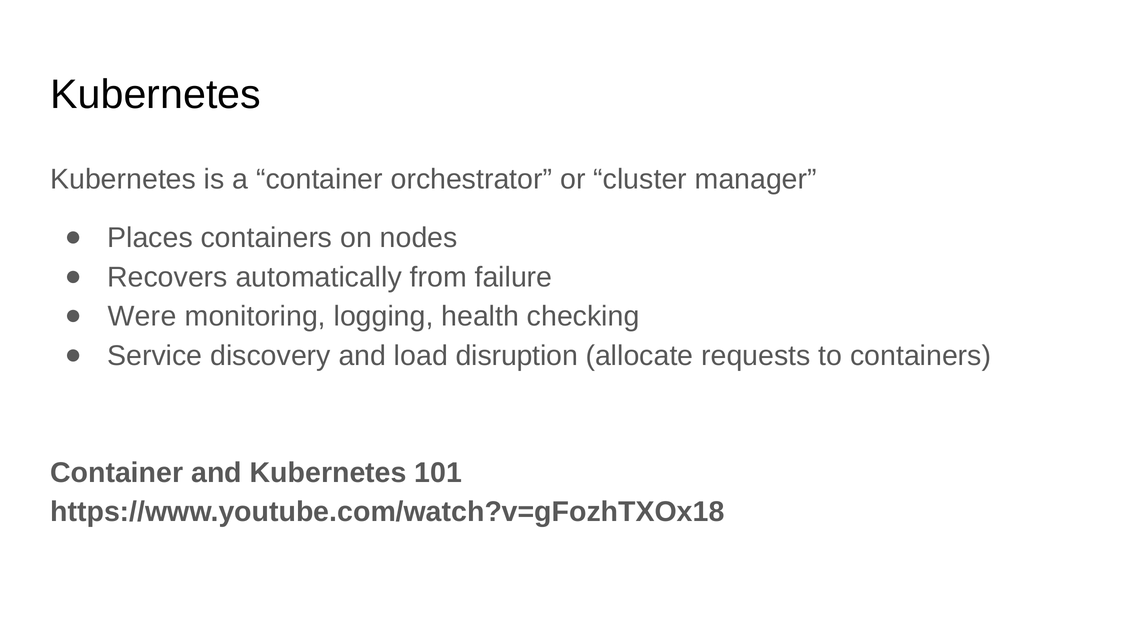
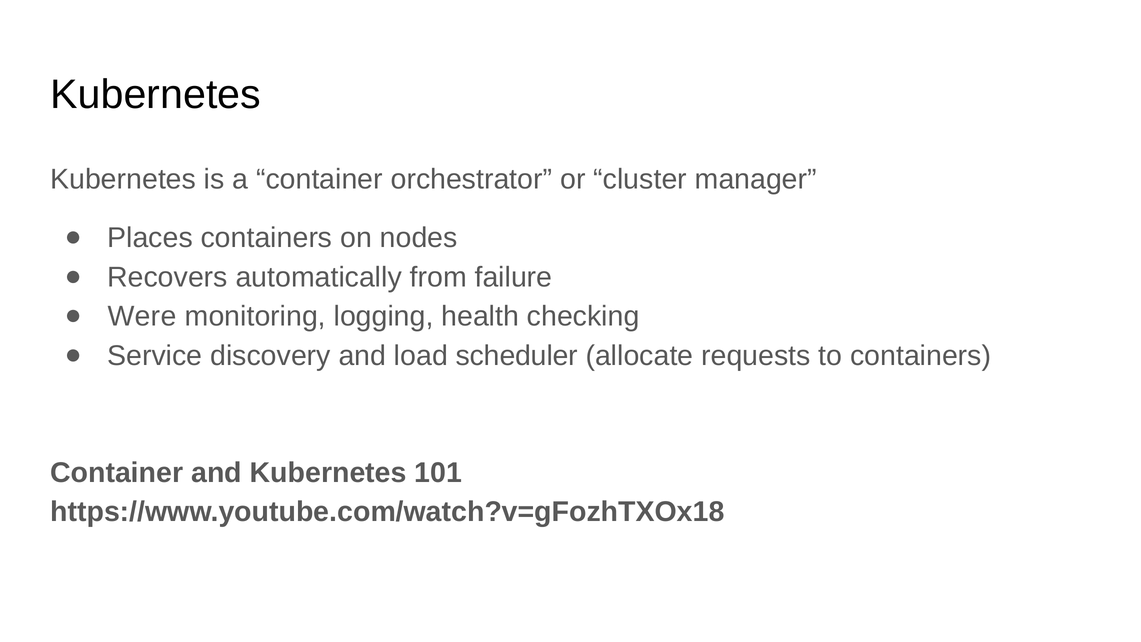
disruption: disruption -> scheduler (517, 356)
